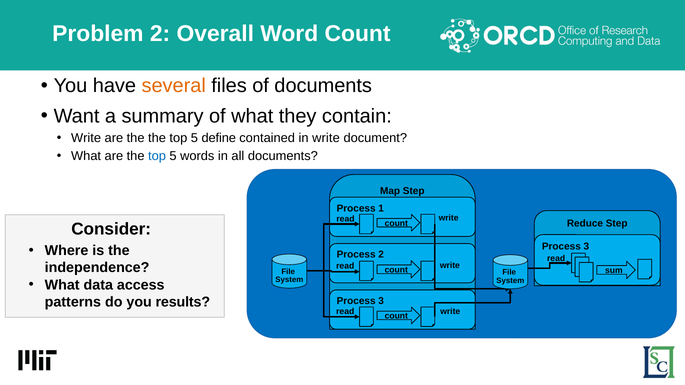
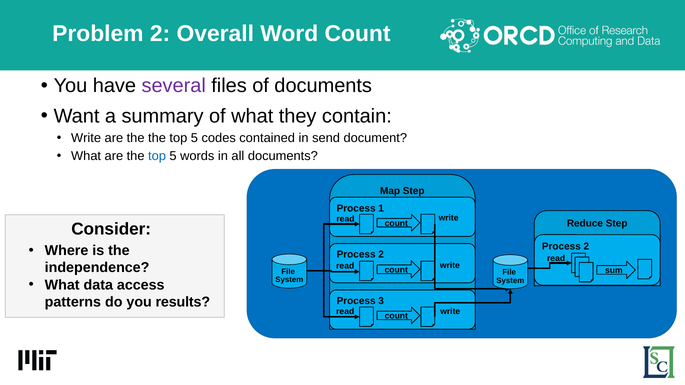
several colour: orange -> purple (174, 86)
define: define -> codes (219, 138)
in write: write -> send (326, 138)
3: 3 -> 2 (586, 247)
